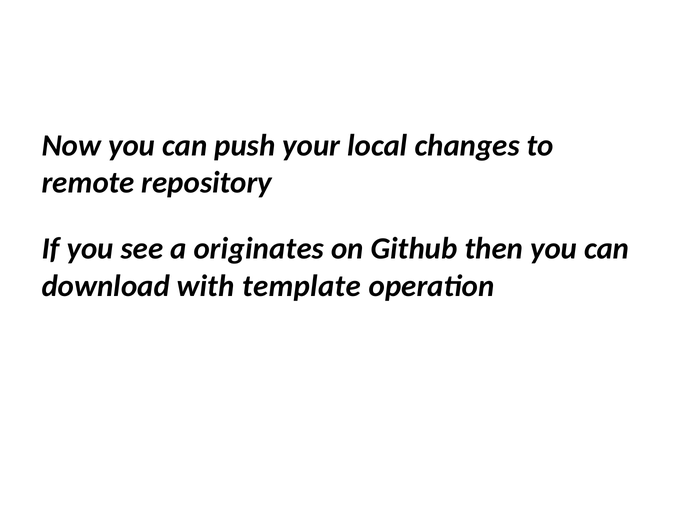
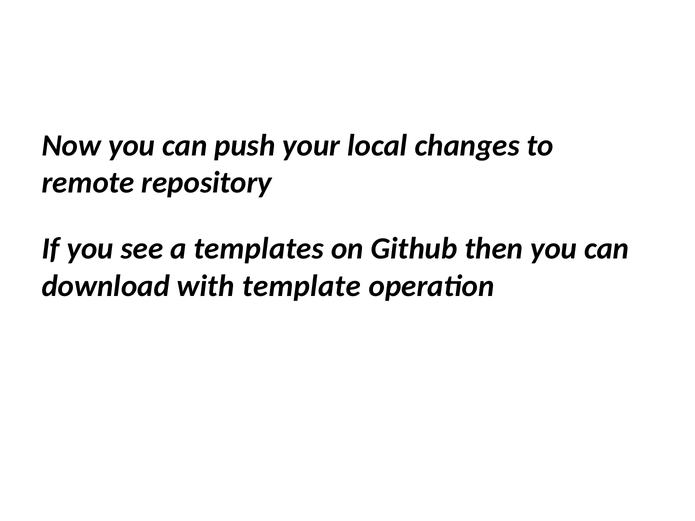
originates: originates -> templates (259, 249)
